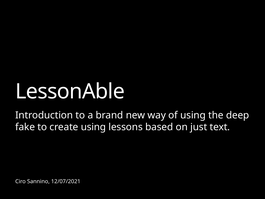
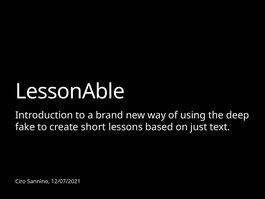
create using: using -> short (93, 127)
